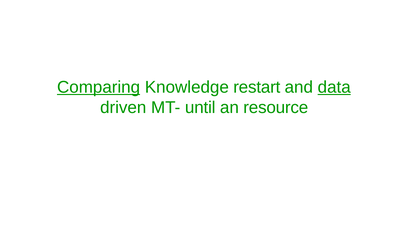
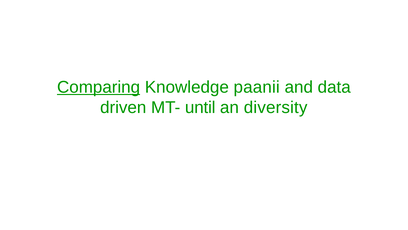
restart: restart -> paanii (257, 87)
data underline: present -> none (334, 87)
resource: resource -> diversity (276, 107)
